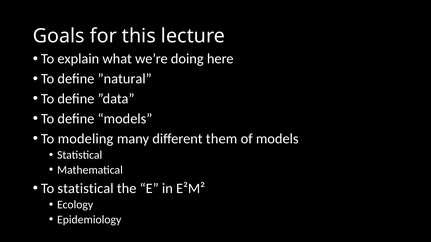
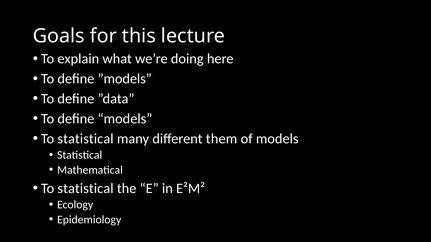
”natural: ”natural -> ”models (125, 79)
modeling: modeling -> statistical (86, 139)
